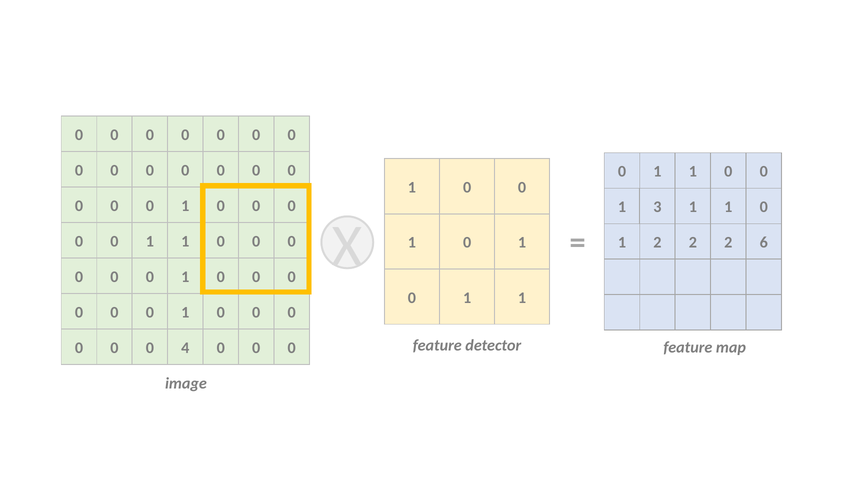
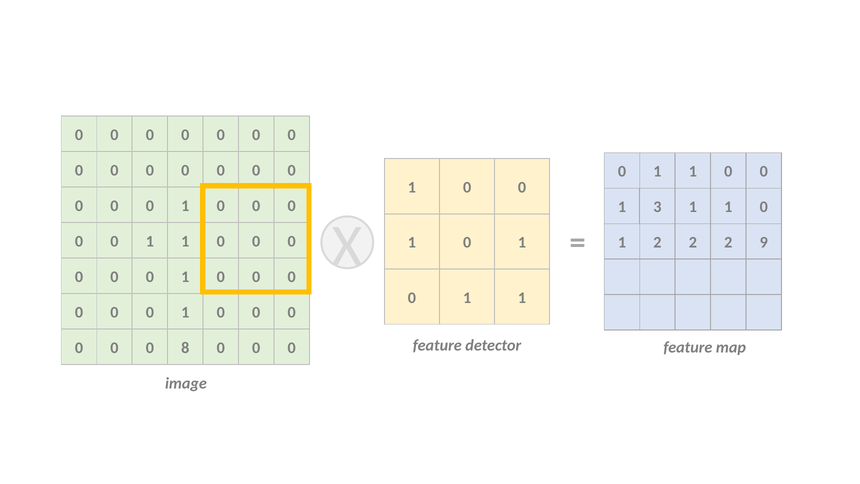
6: 6 -> 9 (764, 242)
4: 4 -> 8 (185, 348)
